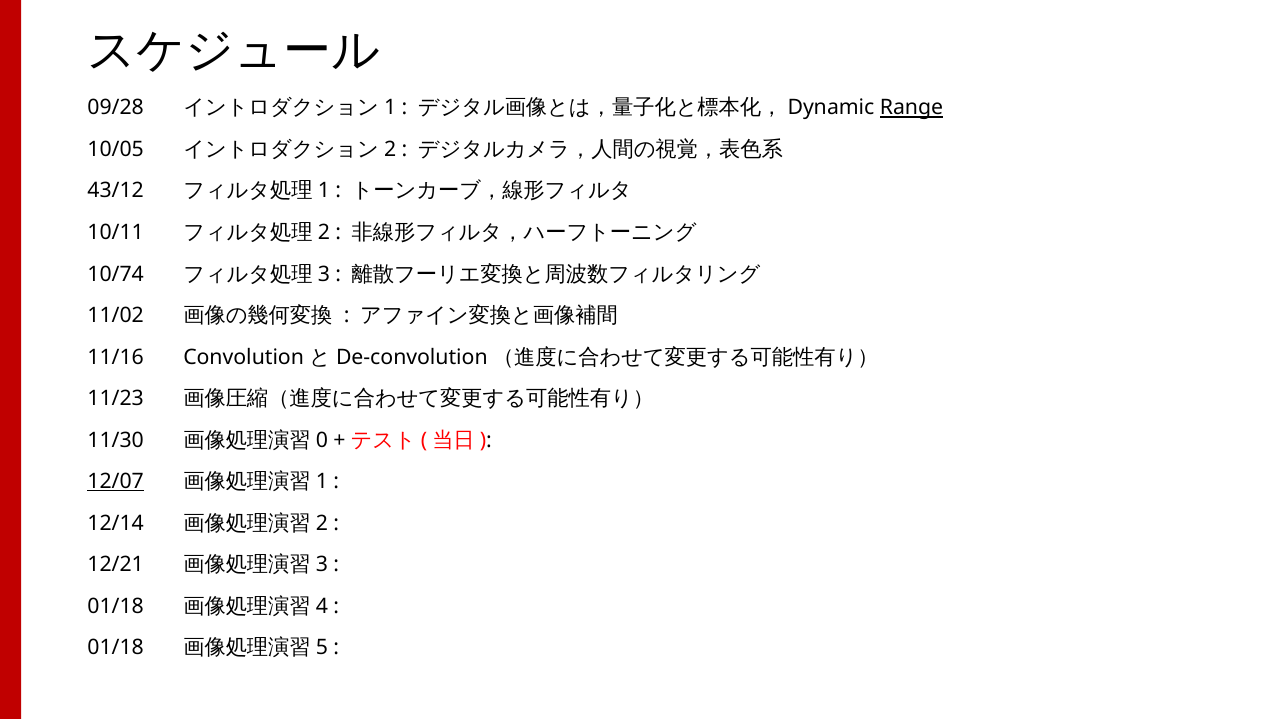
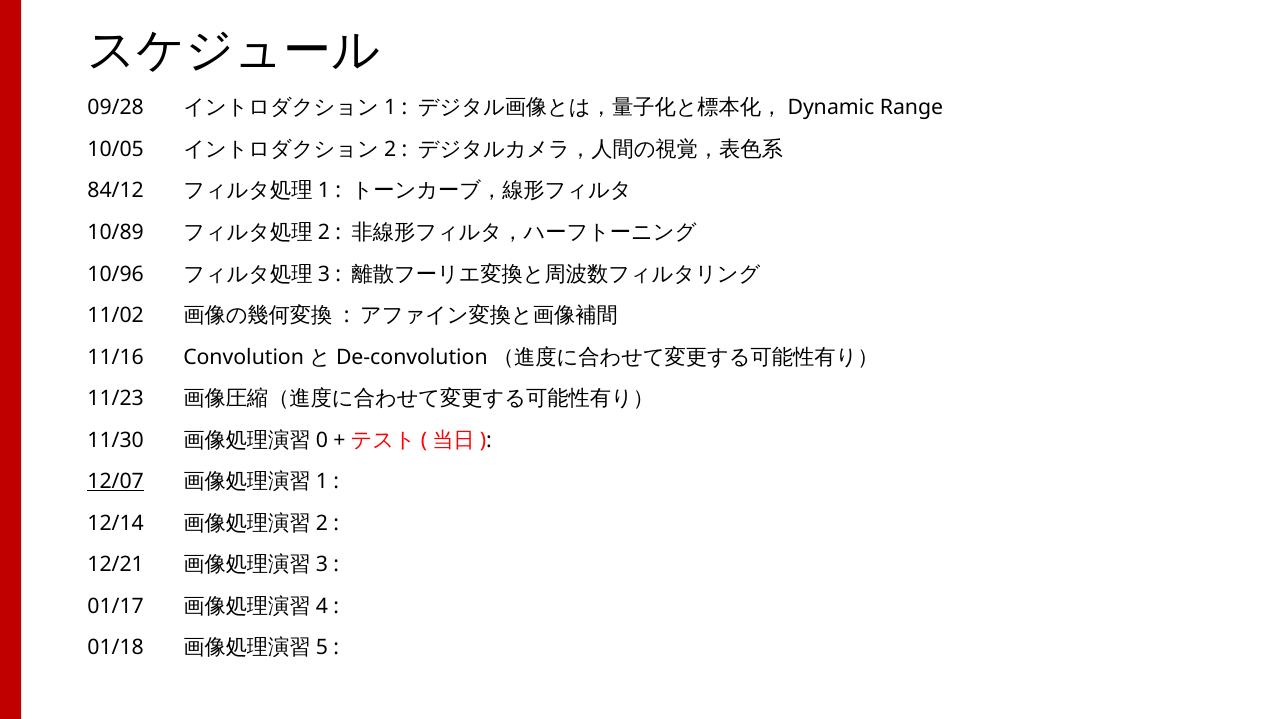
Range underline: present -> none (911, 108)
43/12: 43/12 -> 84/12 (116, 191)
10/11: 10/11 -> 10/89 (116, 232)
10/74: 10/74 -> 10/96 (116, 274)
01/18: 01/18 -> 01/17 (116, 606)
